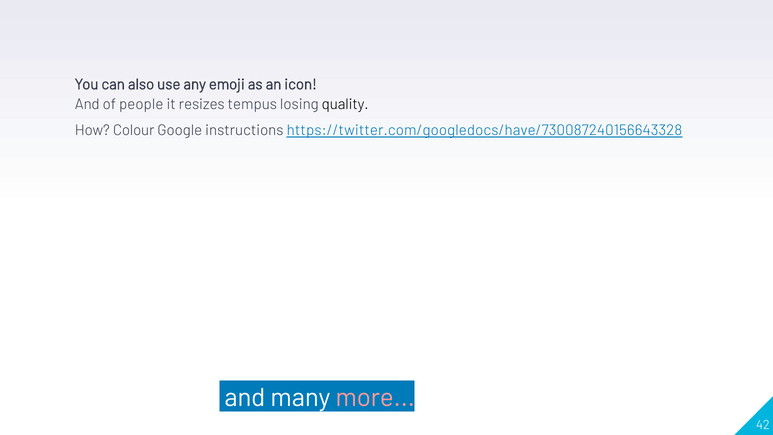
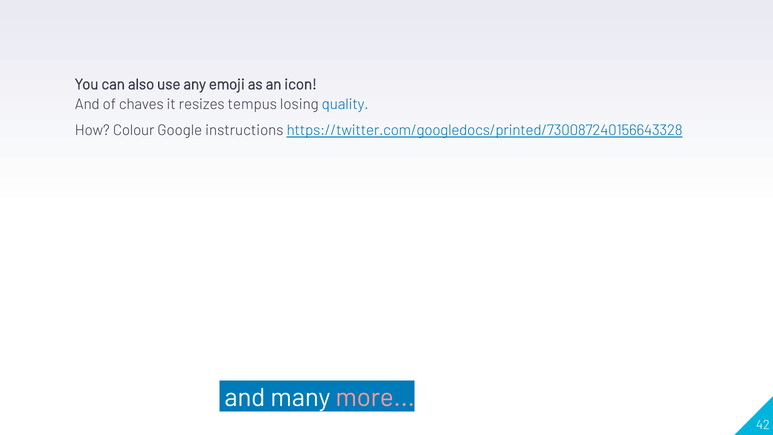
people: people -> chaves (141, 104)
quality colour: black -> blue (345, 104)
https://twitter.com/googledocs/have/730087240156643328: https://twitter.com/googledocs/have/730087240156643328 -> https://twitter.com/googledocs/printed/730087240156643328 (485, 130)
